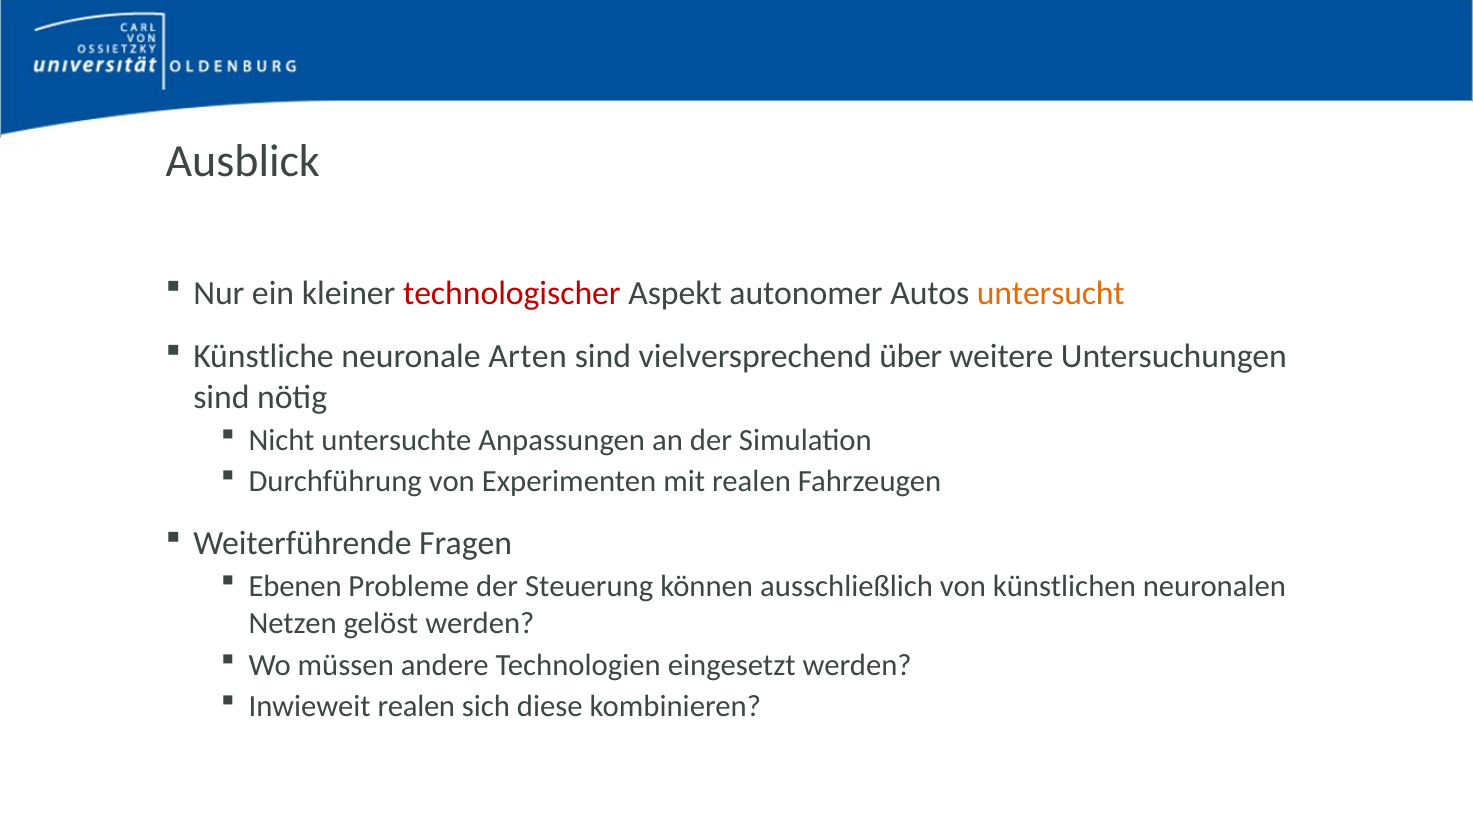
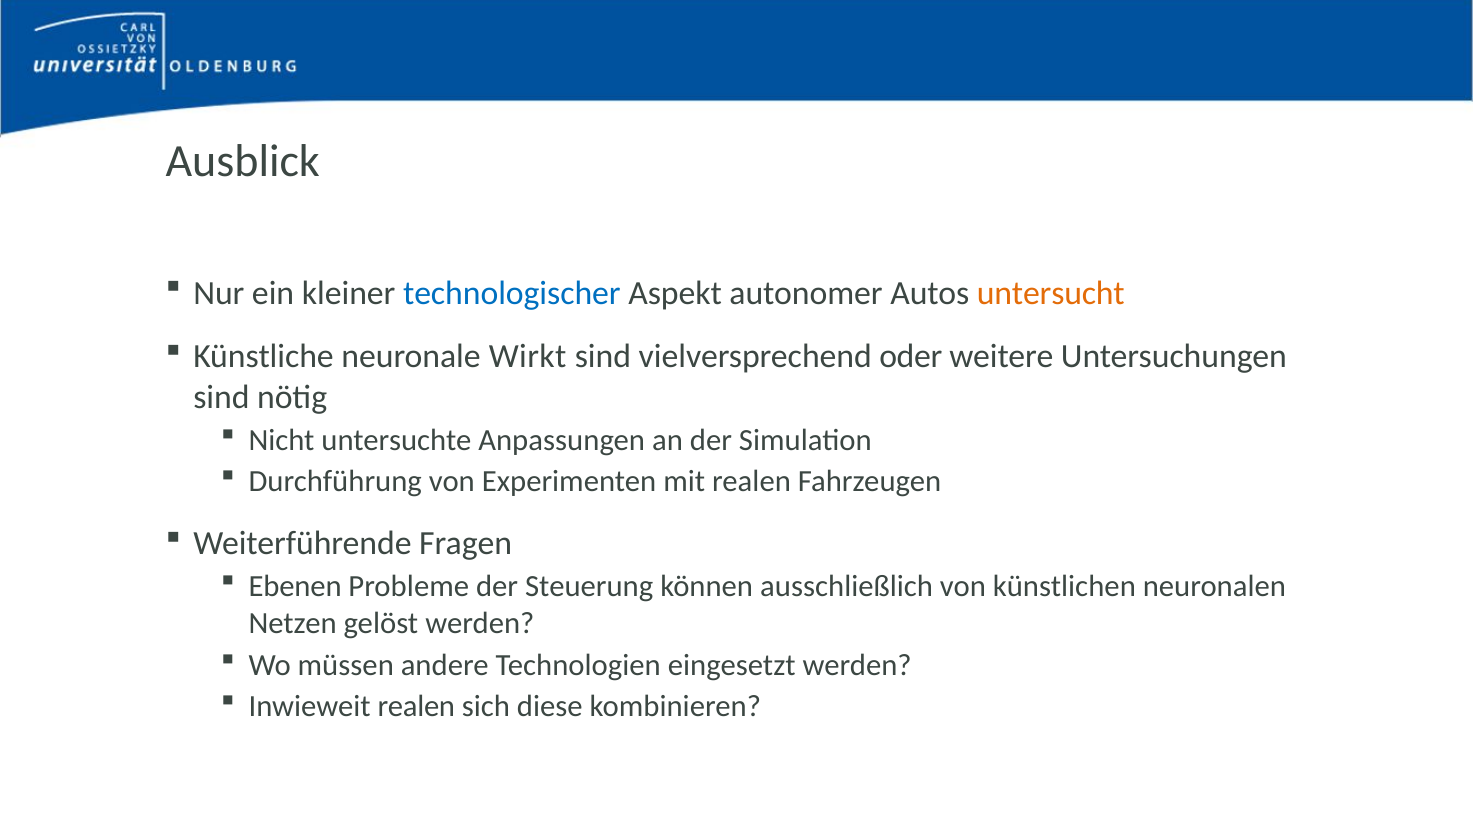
technologischer colour: red -> blue (512, 293)
Arten: Arten -> Wirkt (528, 356)
über: über -> oder (911, 356)
